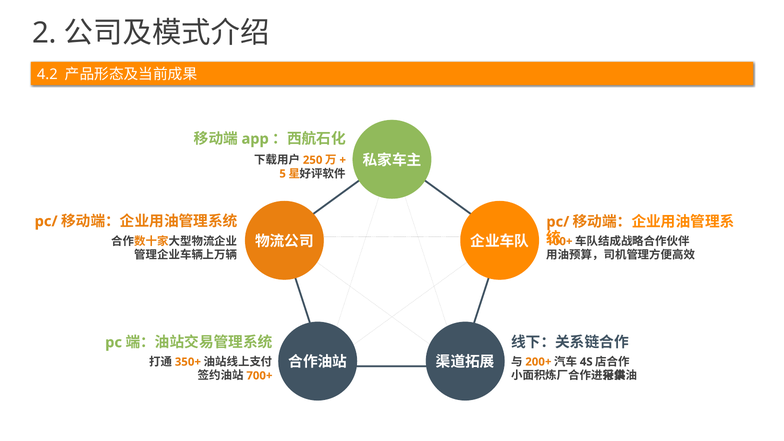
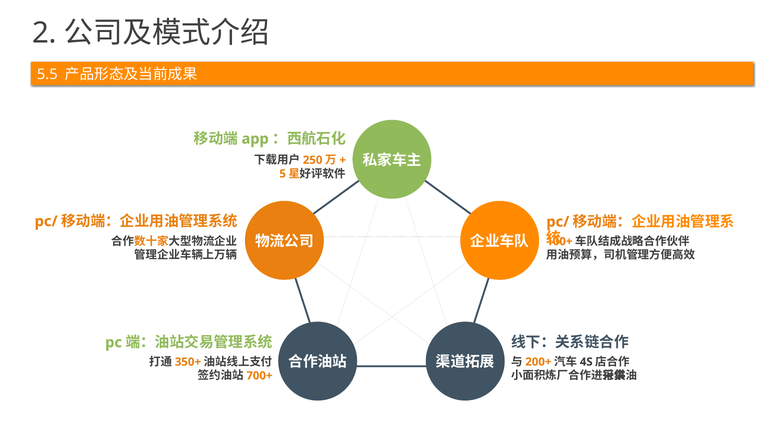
4.2: 4.2 -> 5.5 (47, 74)
